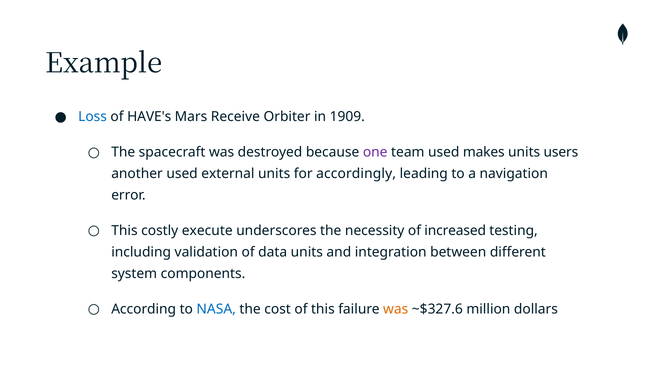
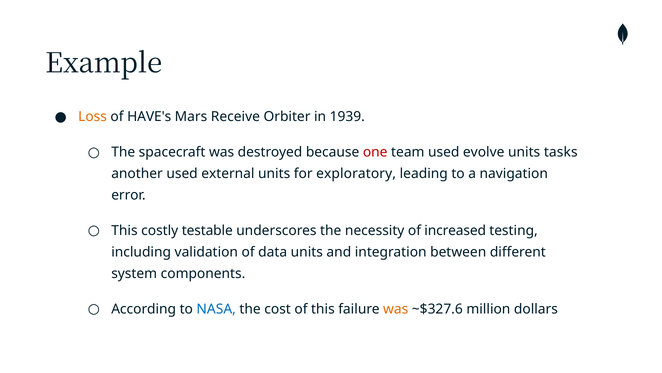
Loss colour: blue -> orange (93, 117)
1909: 1909 -> 1939 (347, 117)
one colour: purple -> red (375, 152)
makes: makes -> evolve (484, 152)
users: users -> tasks (561, 152)
accordingly: accordingly -> exploratory (356, 173)
execute: execute -> testable (207, 230)
